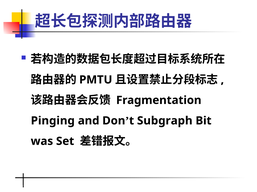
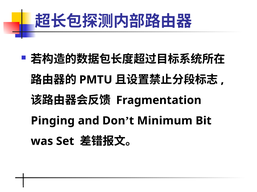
Subgraph: Subgraph -> Minimum (165, 121)
